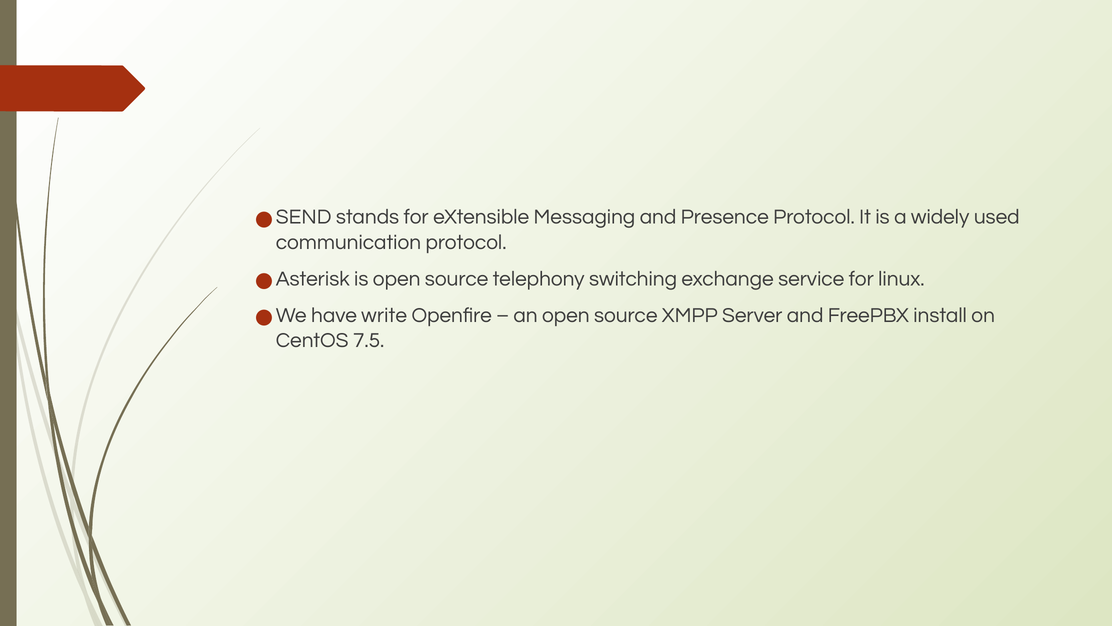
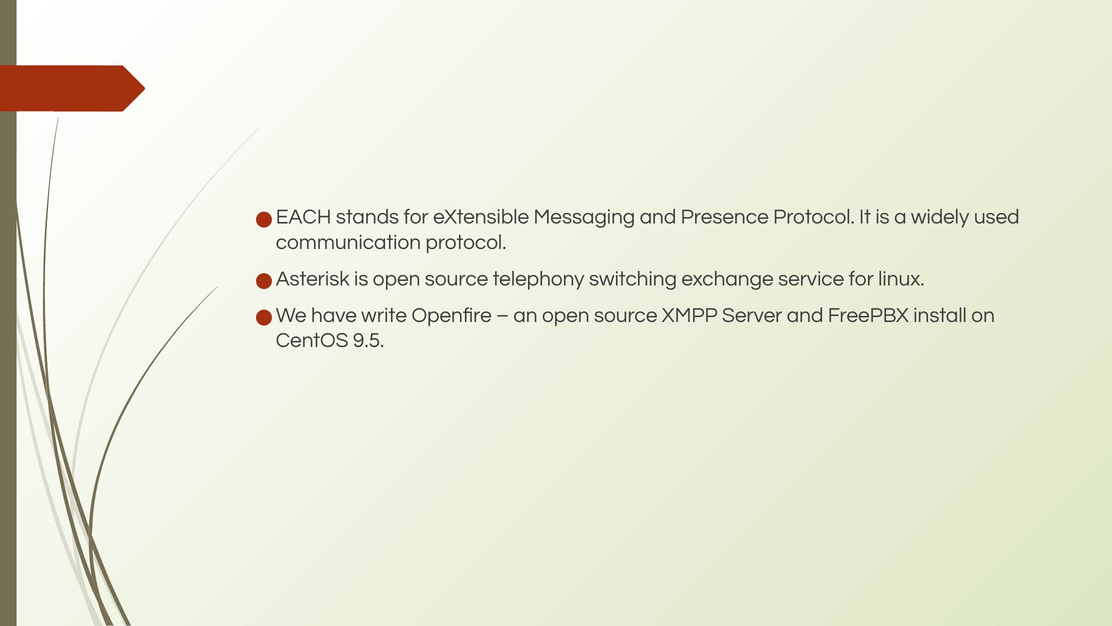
SEND: SEND -> EACH (304, 217)
7.5: 7.5 -> 9.5 (369, 340)
